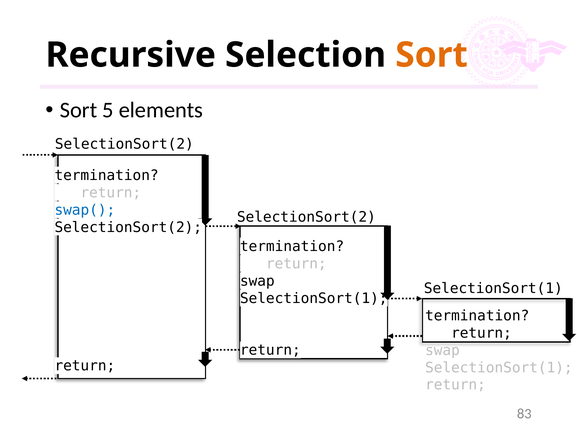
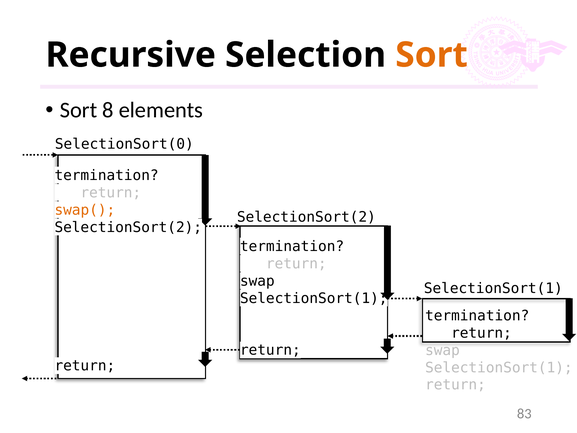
5: 5 -> 8 (108, 110)
SelectionSort(2: SelectionSort(2 -> SelectionSort(0 (124, 144)
swap( colour: blue -> orange (85, 210)
